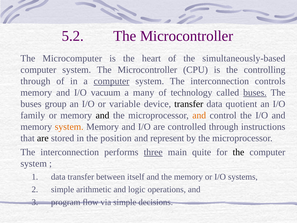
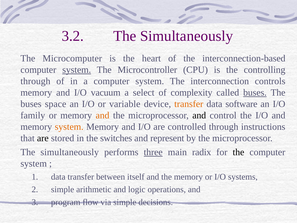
5.2: 5.2 -> 3.2 (73, 36)
Microcontroller: Microcontroller -> Simultaneously (187, 36)
simultaneously-based: simultaneously-based -> interconnection-based (244, 58)
system underline: none -> present (77, 70)
computer underline: present -> none (112, 81)
many: many -> select (144, 93)
technology: technology -> complexity (192, 93)
group: group -> space (56, 104)
transfer colour: black -> orange (189, 104)
quotient: quotient -> software (241, 104)
and colour: black -> orange (103, 115)
and colour: orange -> black (199, 115)
position: position -> switches (116, 138)
interconnection: interconnection -> simultaneously (70, 152)
quite: quite -> radix (202, 152)
